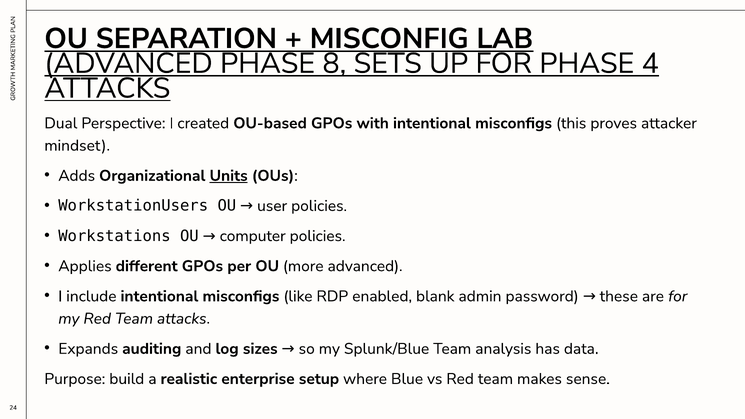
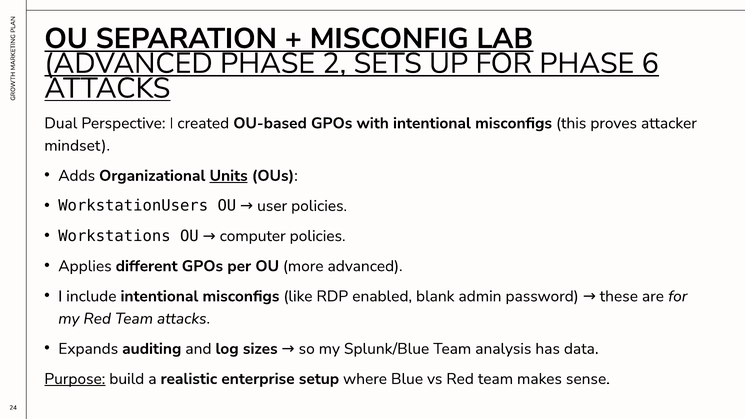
8: 8 -> 2 (334, 63)
4: 4 -> 6 (650, 63)
Purpose underline: none -> present (75, 379)
